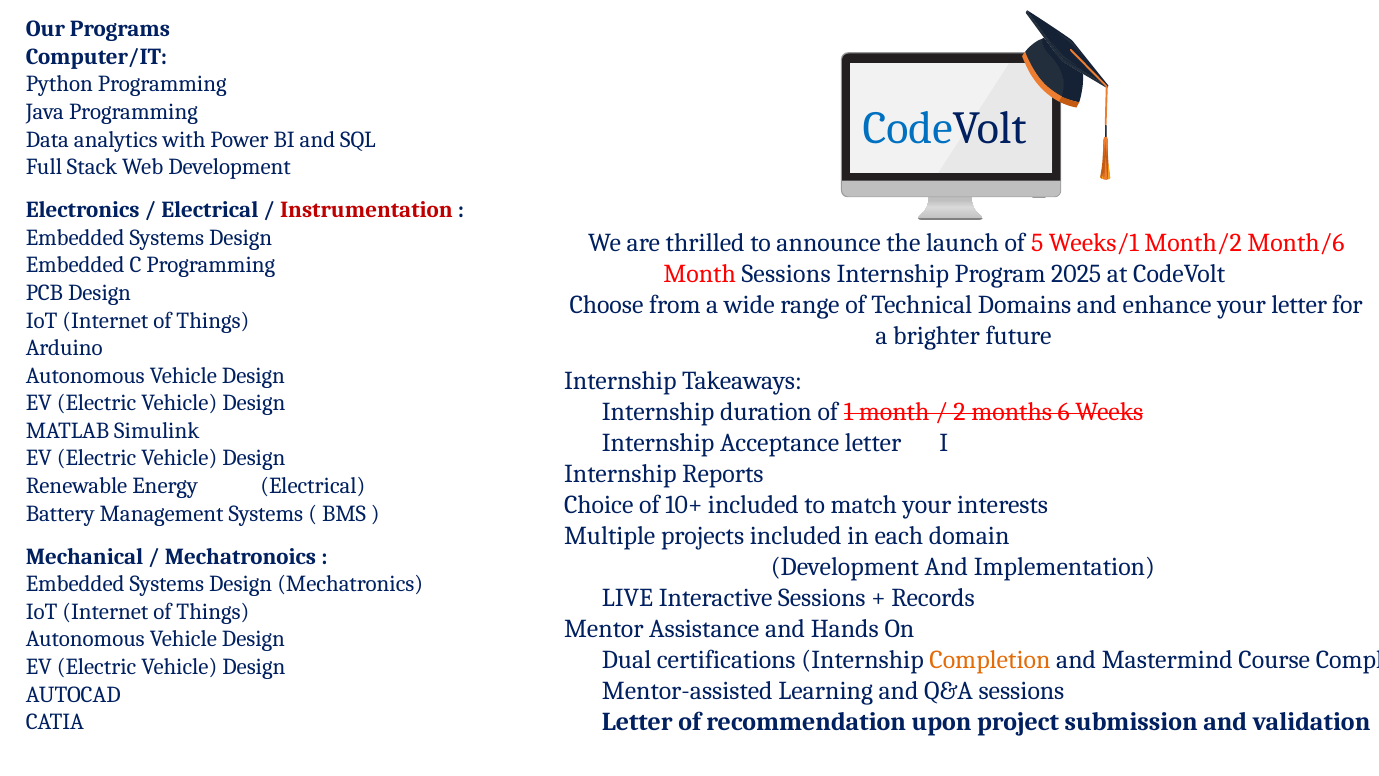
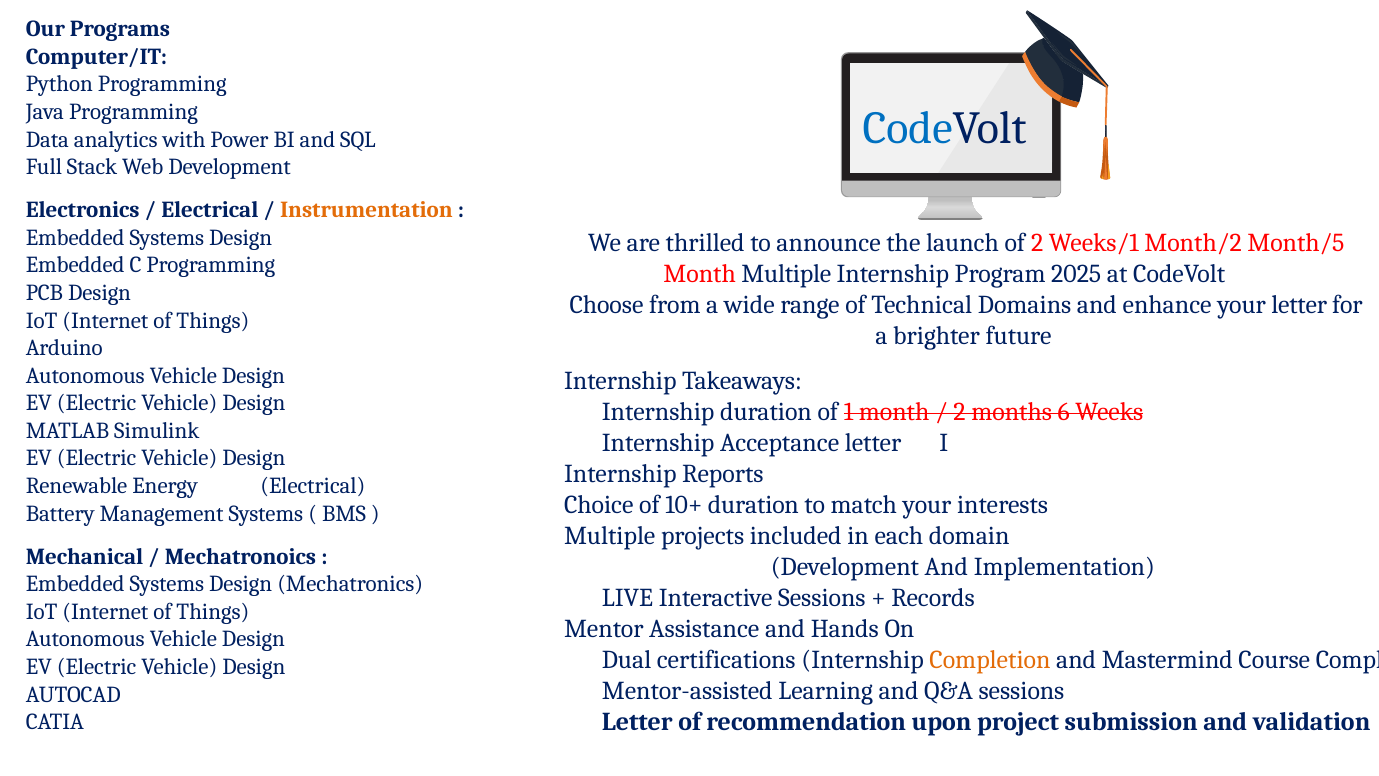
Instrumentation colour: red -> orange (366, 210)
of 5: 5 -> 2 (1037, 243)
Month/6: Month/6 -> Month/5 (1296, 243)
Month Sessions: Sessions -> Multiple (786, 274)
10+ included: included -> duration (753, 505)
